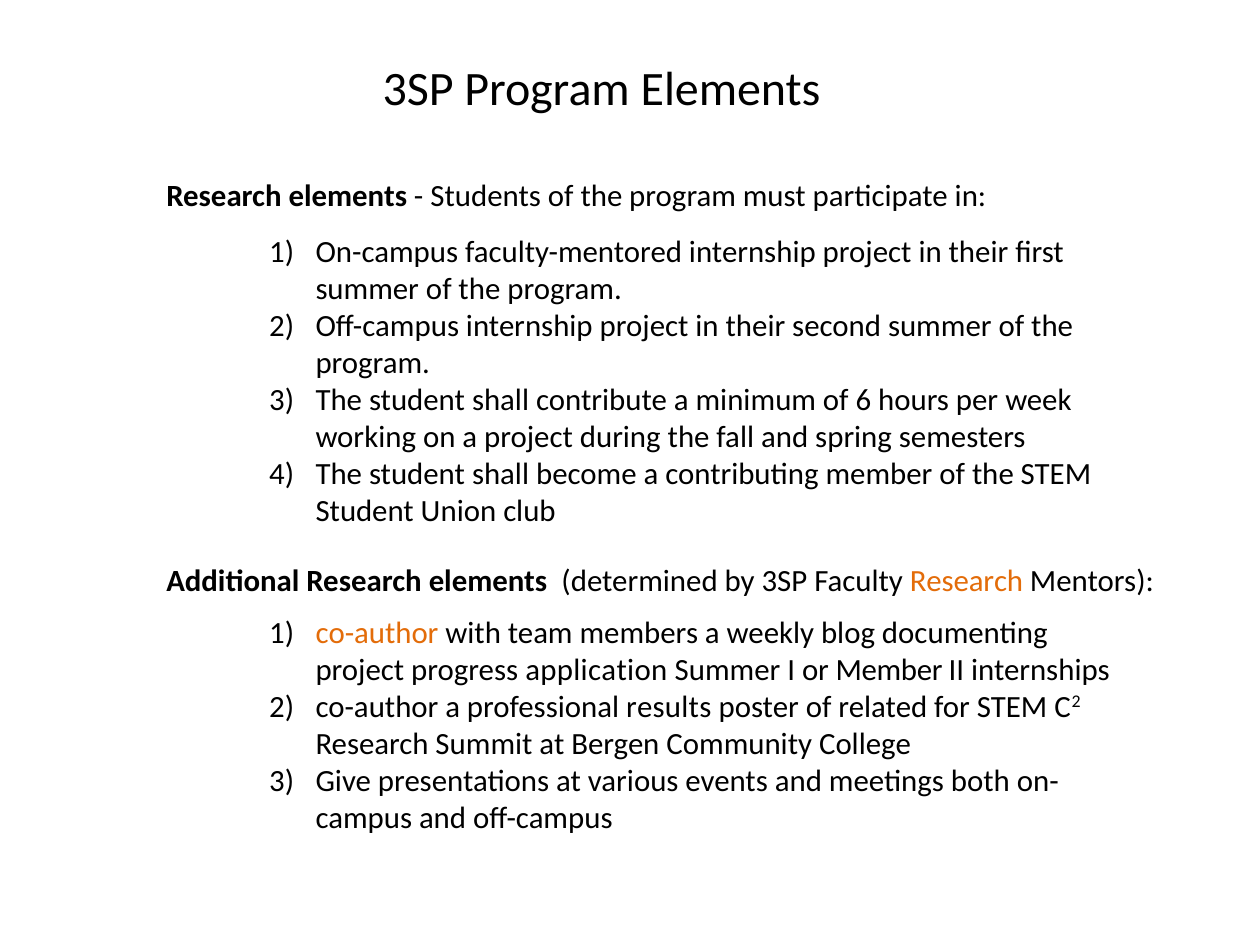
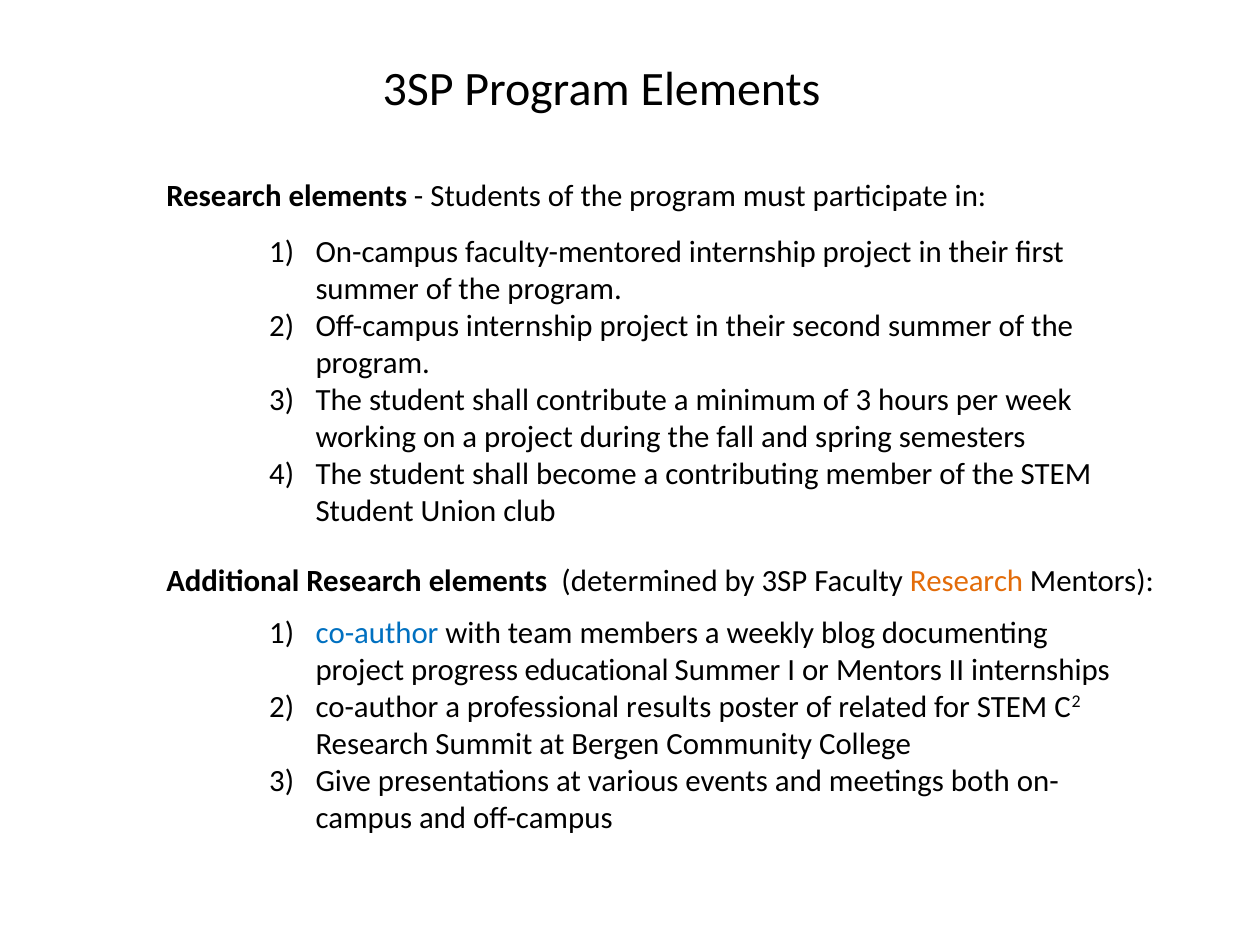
of 6: 6 -> 3 (863, 401)
co-author colour: orange -> blue (377, 633)
application: application -> educational (597, 670)
or Member: Member -> Mentors (889, 670)
